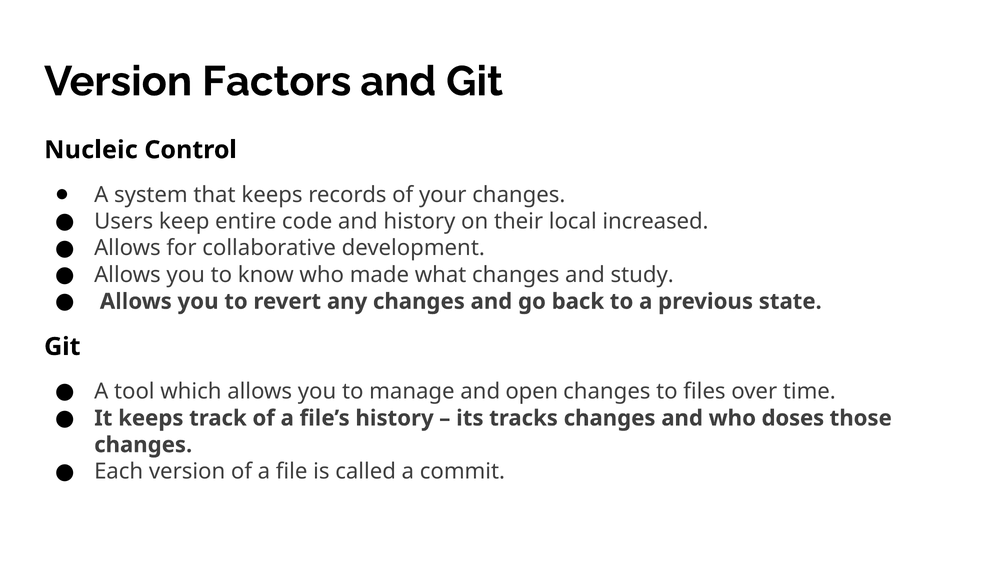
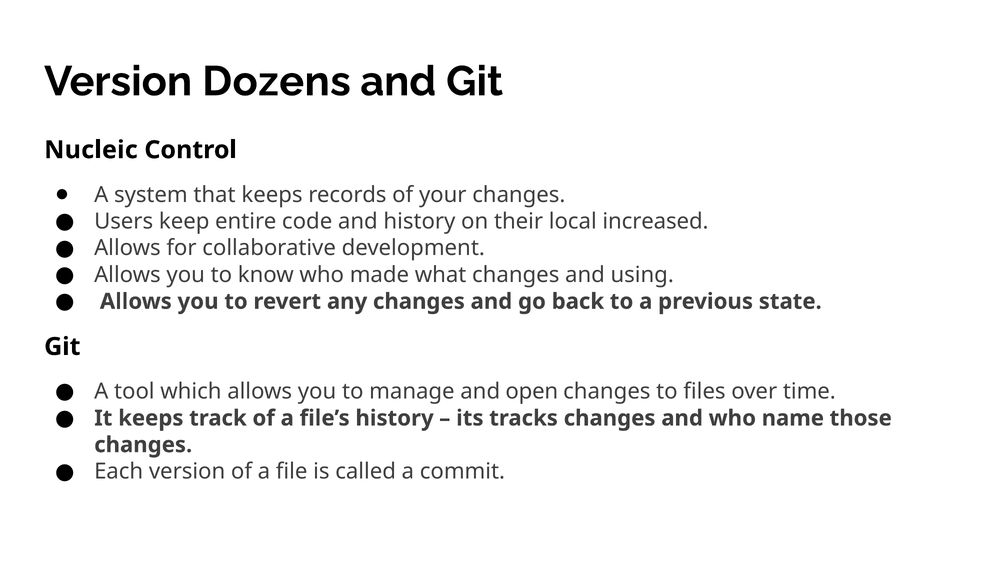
Factors: Factors -> Dozens (276, 82)
study: study -> using (642, 275)
doses: doses -> name (793, 418)
